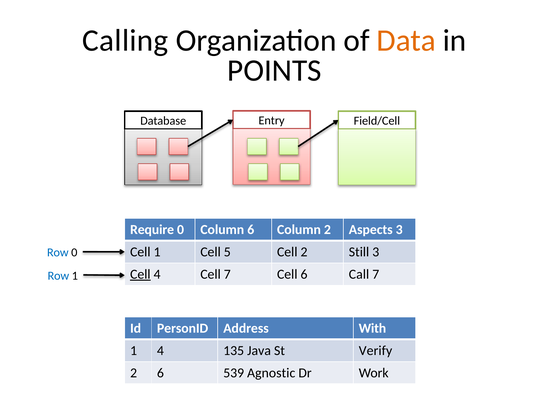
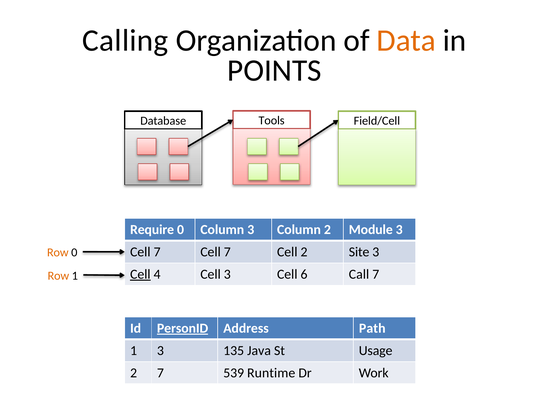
Entry: Entry -> Tools (272, 120)
Column 6: 6 -> 3 (251, 230)
Aspects: Aspects -> Module (371, 230)
1: 1 -> 7 (157, 252)
5: 5 -> 7 (227, 252)
Still: Still -> Site (359, 252)
Row colour: blue -> orange (58, 252)
Cell 7: 7 -> 3 (227, 274)
Row colour: blue -> orange (58, 276)
PersonID underline: none -> present (183, 328)
With: With -> Path (372, 328)
1 4: 4 -> 3 (160, 350)
Verify: Verify -> Usage (376, 350)
2 6: 6 -> 7 (160, 373)
Agnostic: Agnostic -> Runtime (271, 373)
